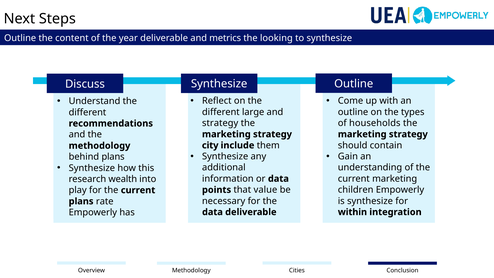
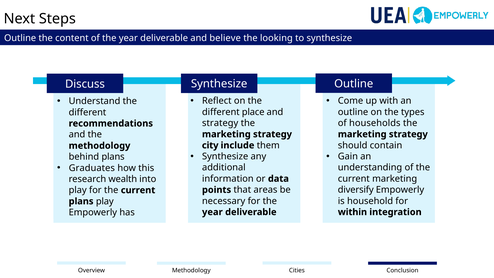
metrics: metrics -> believe (225, 38)
large: large -> place (253, 112)
Synthesize: Synthesize -> Graduates (92, 168)
children: children -> diversify (356, 190)
value: value -> areas (265, 190)
is synthesize: synthesize -> household (370, 201)
plans rate: rate -> play (105, 201)
data: data -> year (212, 212)
